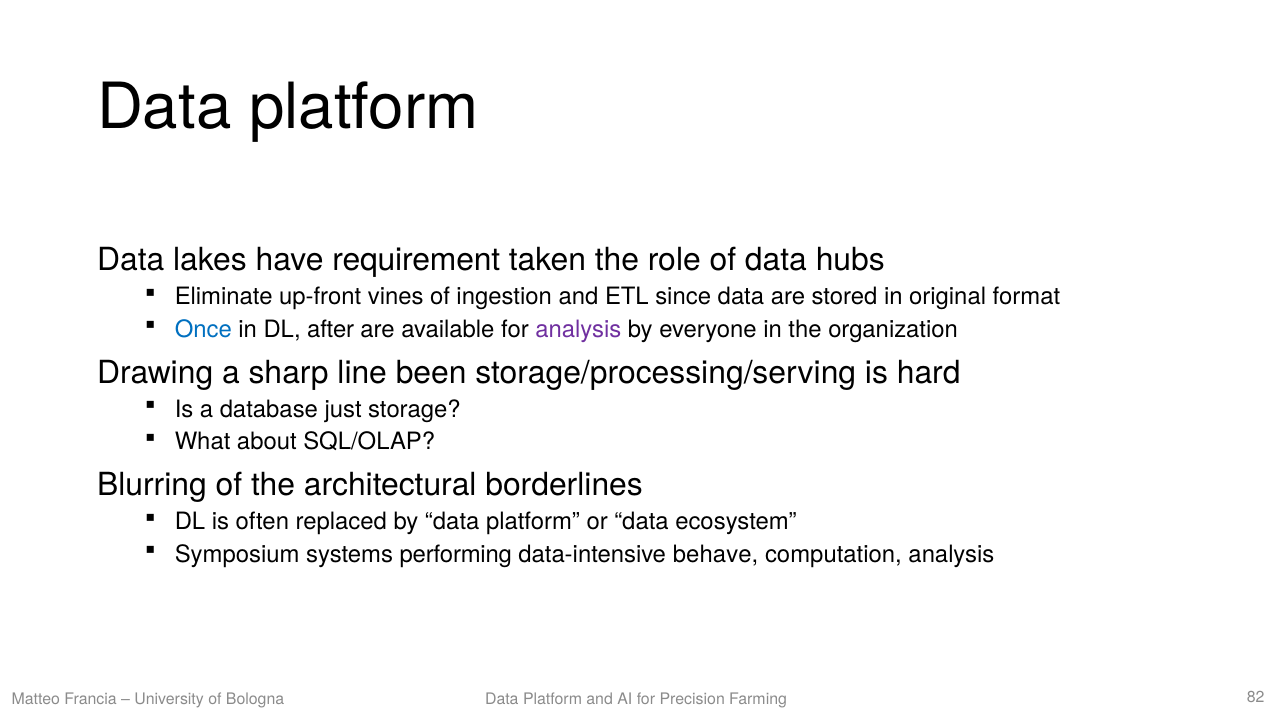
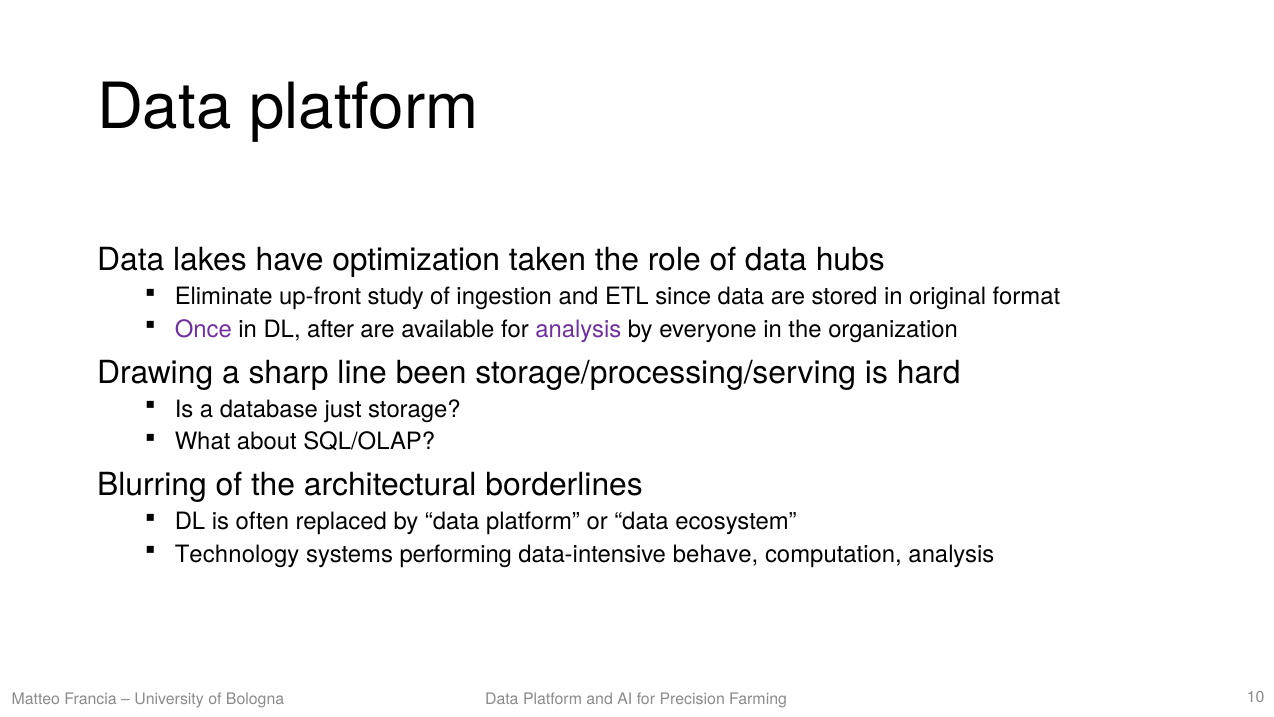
requirement: requirement -> optimization (416, 260)
vines: vines -> study (396, 297)
Once colour: blue -> purple (203, 329)
Symposium: Symposium -> Technology (237, 554)
82: 82 -> 10 (1256, 697)
